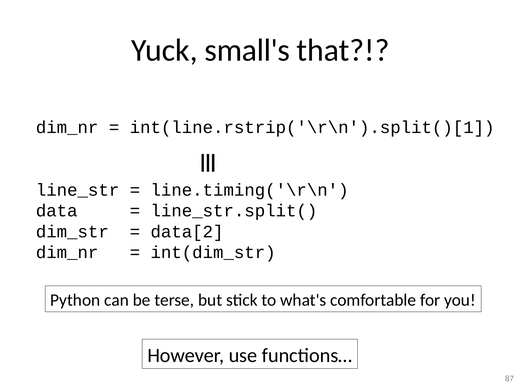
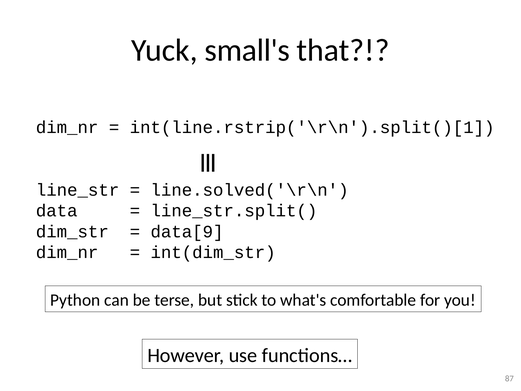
line.timing('\r\n: line.timing('\r\n -> line.solved('\r\n (250, 190)
data[2: data[2 -> data[9 (187, 232)
